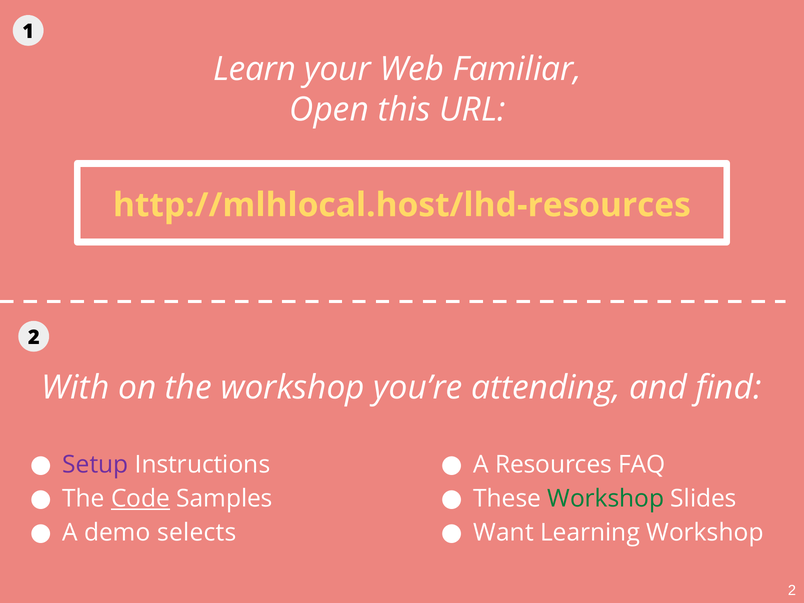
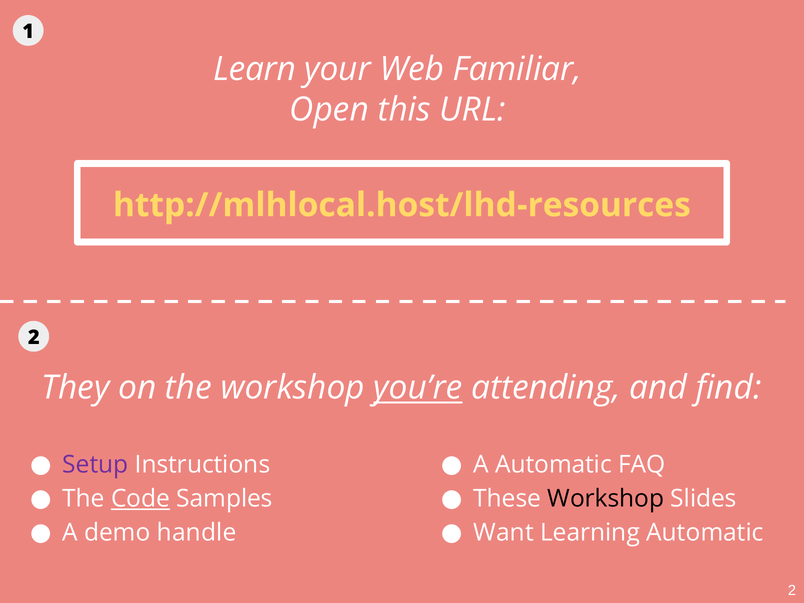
With: With -> They (75, 388)
you’re underline: none -> present (418, 388)
A Resources: Resources -> Automatic (554, 465)
Workshop colour: green -> black (606, 499)
selects: selects -> handle (197, 532)
Learning Workshop: Workshop -> Automatic (705, 532)
